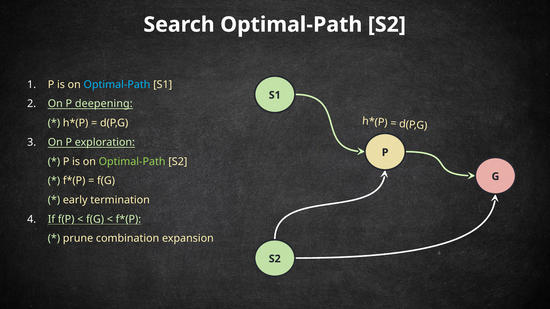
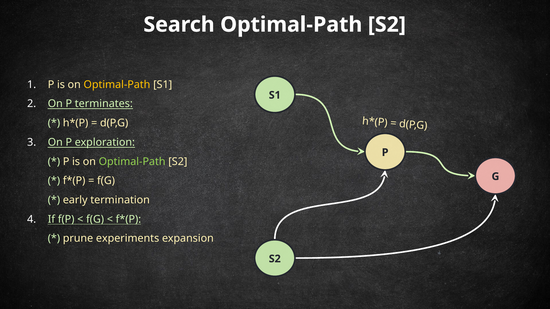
Optimal-Path colour: light blue -> yellow (117, 85)
deepening: deepening -> terminates (104, 104)
combination: combination -> experiments (128, 239)
